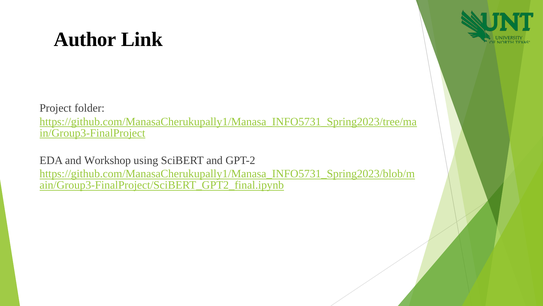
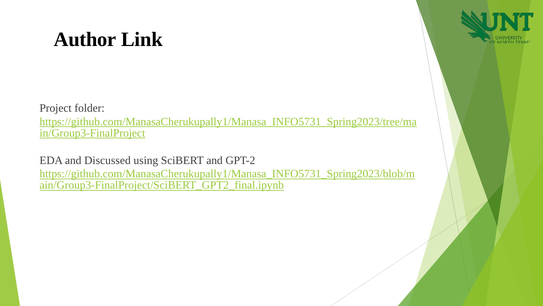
Workshop: Workshop -> Discussed (107, 160)
